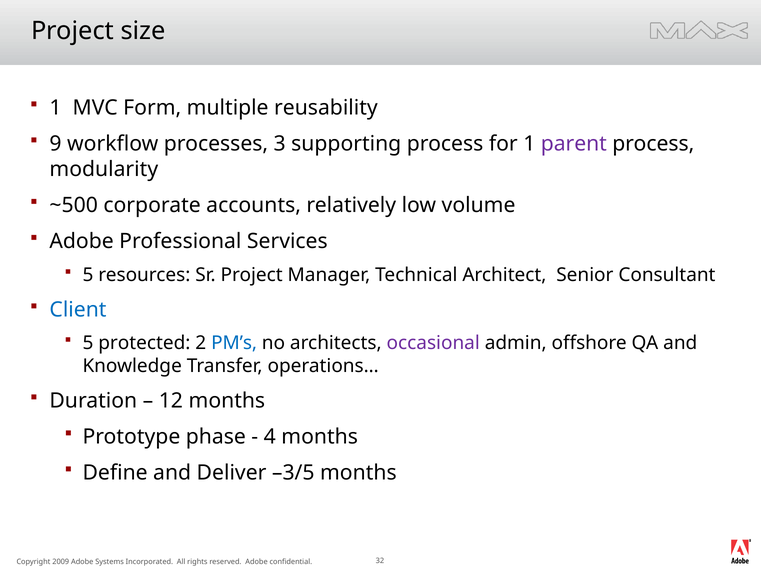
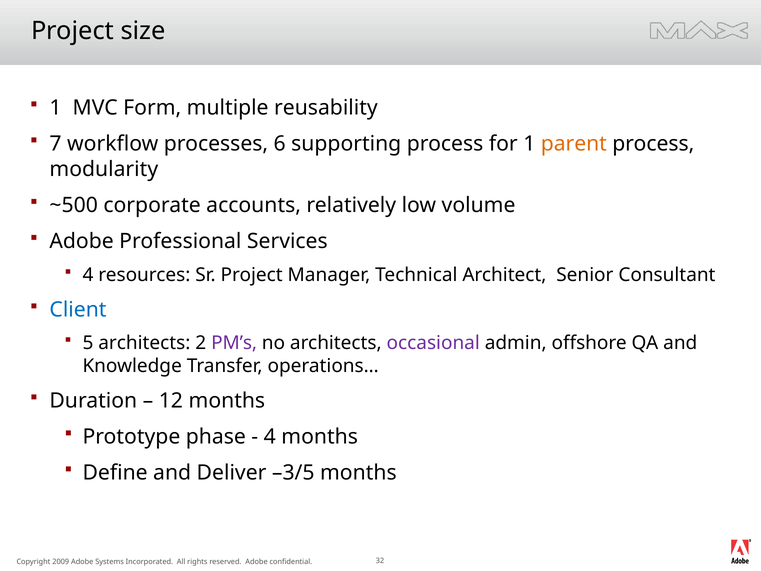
9: 9 -> 7 (56, 144)
3: 3 -> 6 (280, 144)
parent colour: purple -> orange (574, 144)
5: 5 -> 4 (88, 275)
5 protected: protected -> architects (144, 343)
PM’s colour: blue -> purple (234, 343)
